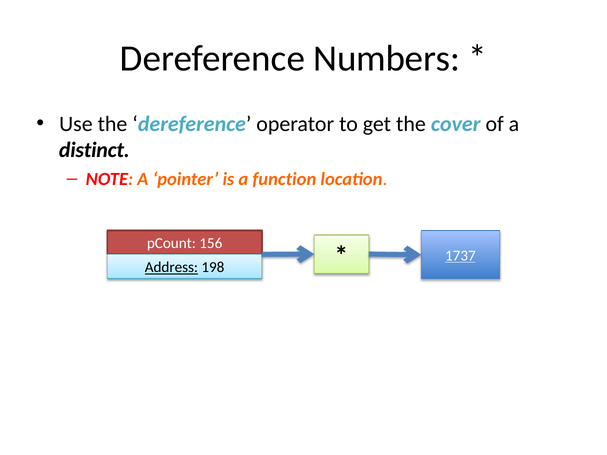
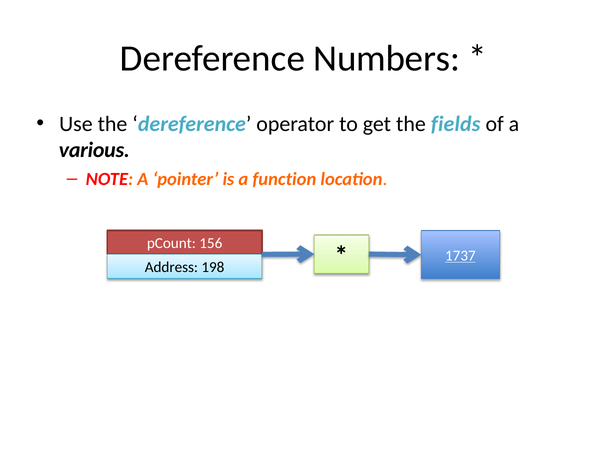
cover: cover -> fields (456, 124)
distinct: distinct -> various (94, 150)
Address underline: present -> none (171, 268)
